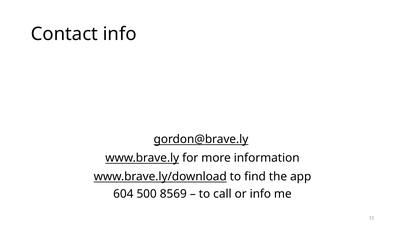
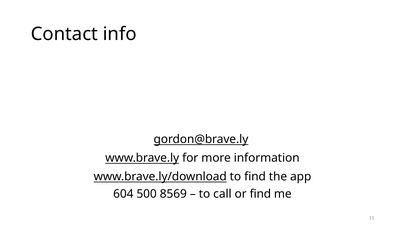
or info: info -> find (260, 194)
